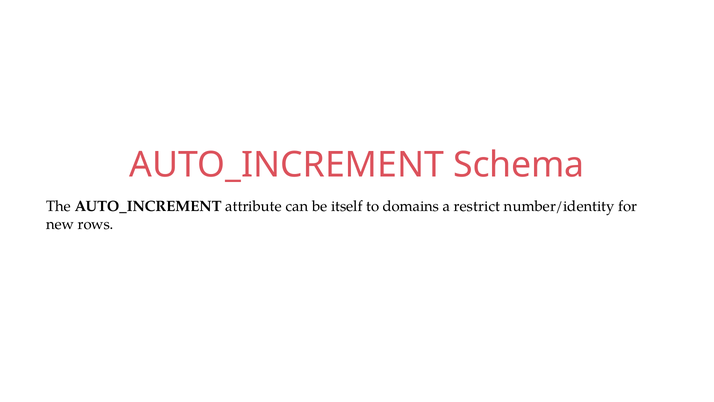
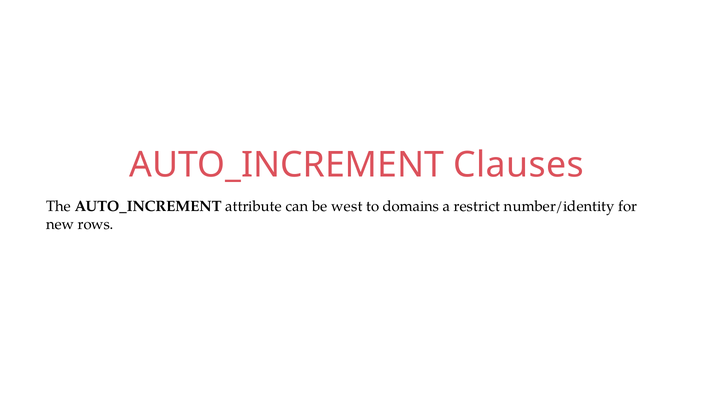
Schema: Schema -> Clauses (518, 165)
itself: itself -> west (347, 206)
